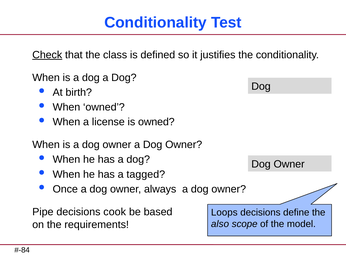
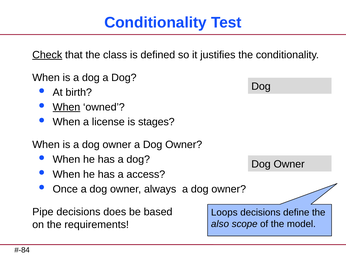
When underline: none -> present (66, 107)
is owned: owned -> stages (156, 122)
tagged: tagged -> access (146, 175)
cook: cook -> does (115, 212)
